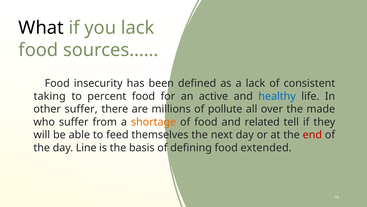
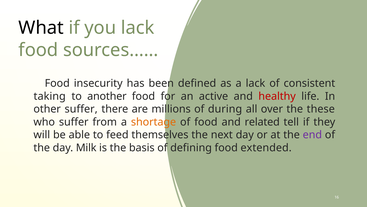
percent: percent -> another (107, 96)
healthy colour: blue -> red (277, 96)
pollute: pollute -> during (225, 109)
made: made -> these (321, 109)
end colour: red -> purple (312, 135)
Line: Line -> Milk (86, 147)
